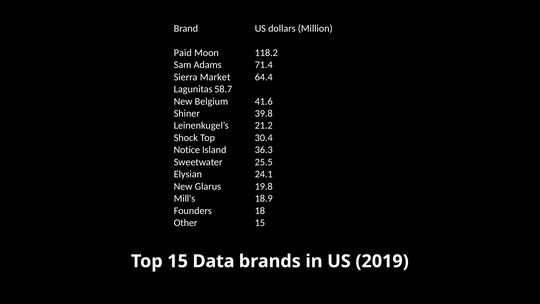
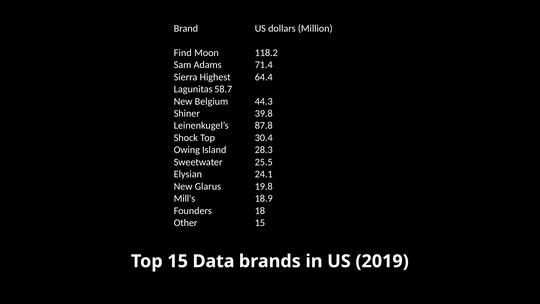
Paid: Paid -> Find (183, 53)
Market: Market -> Highest (215, 77)
41.6: 41.6 -> 44.3 (264, 101)
21.2: 21.2 -> 87.8 (264, 126)
Notice: Notice -> Owing (187, 150)
36.3: 36.3 -> 28.3 (264, 150)
